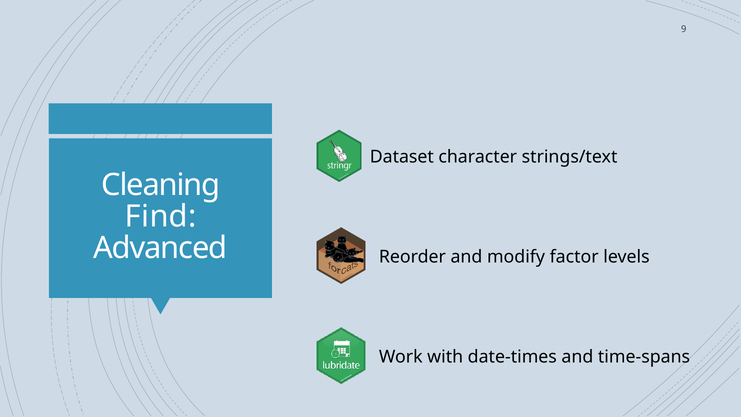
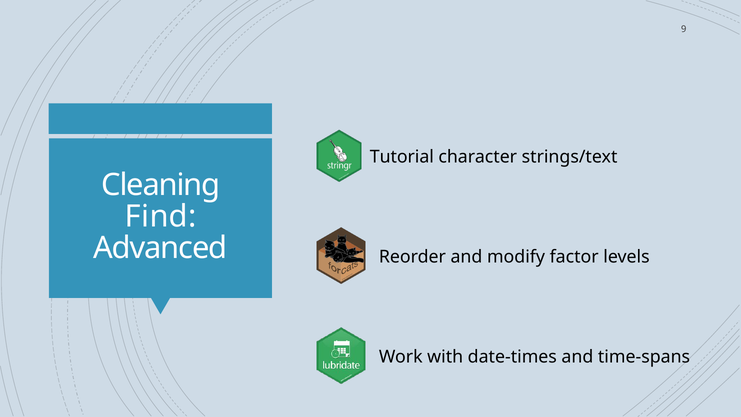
Dataset: Dataset -> Tutorial (402, 157)
